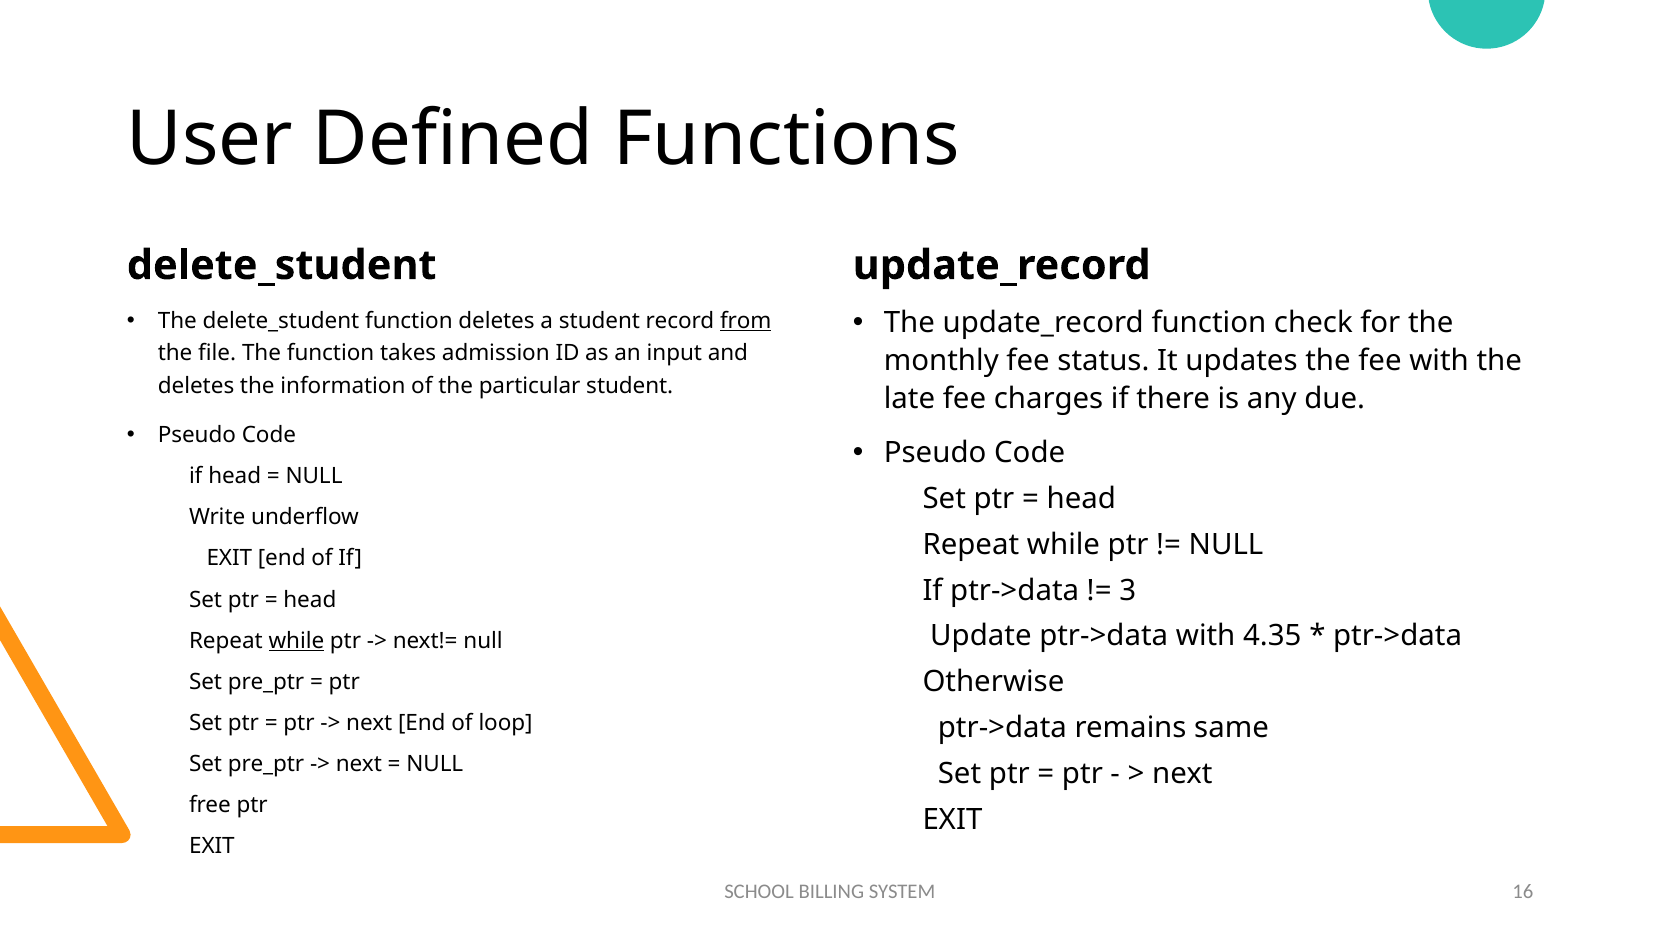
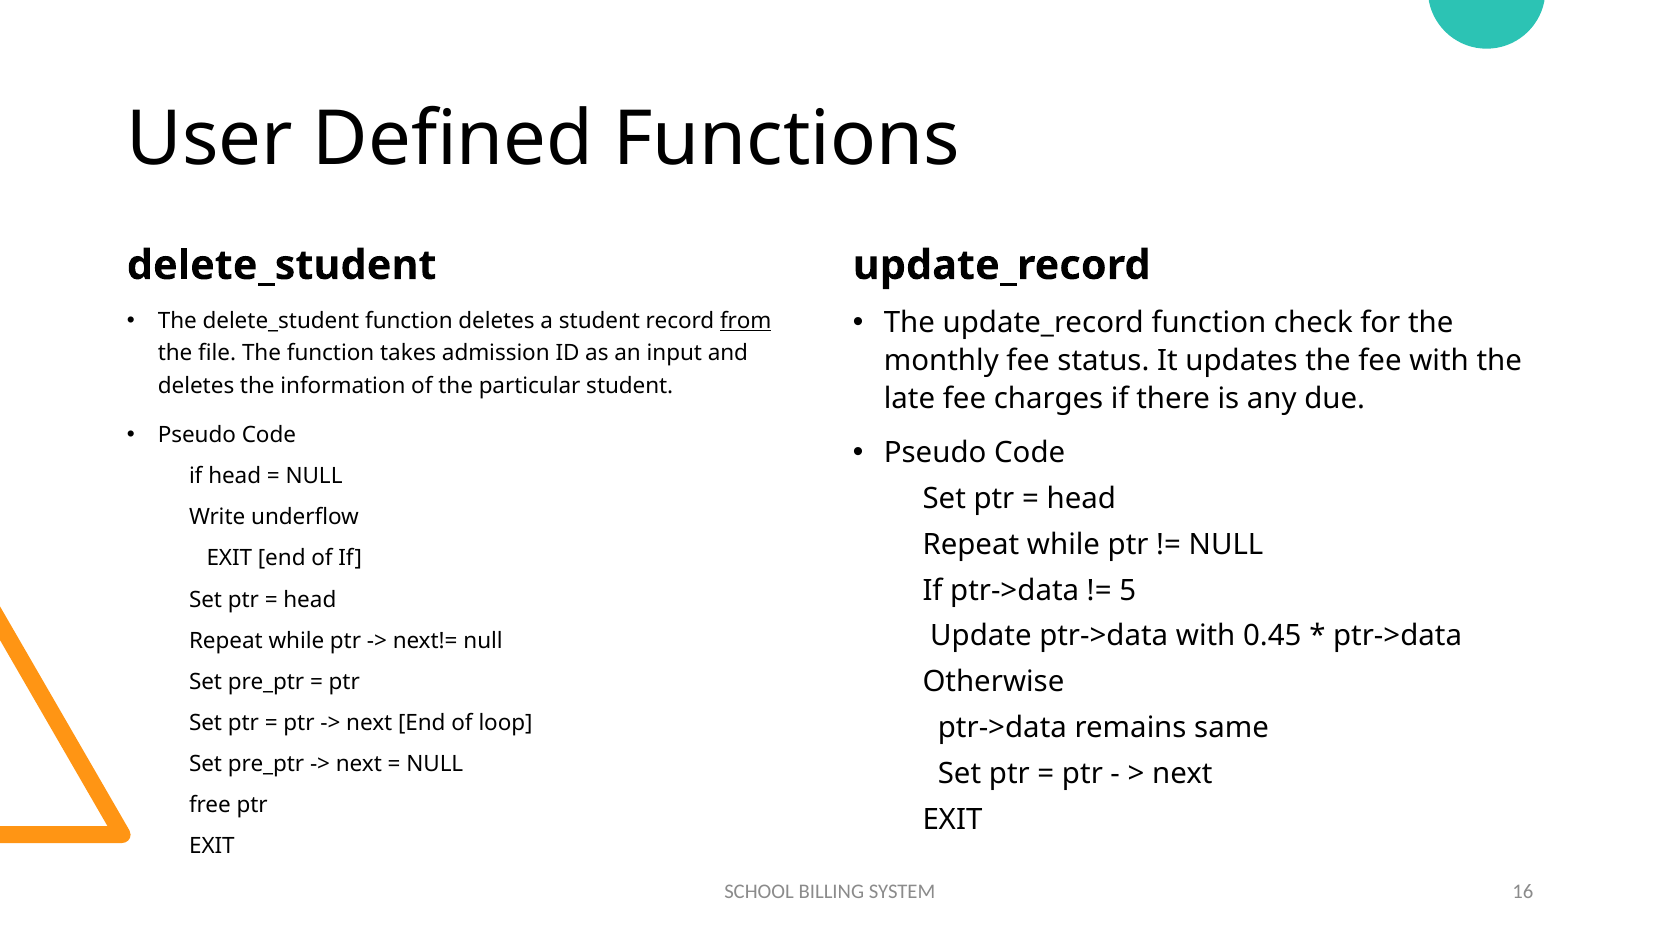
3: 3 -> 5 (1128, 590)
4.35: 4.35 -> 0.45 (1272, 636)
while underline: present -> none (296, 640)
